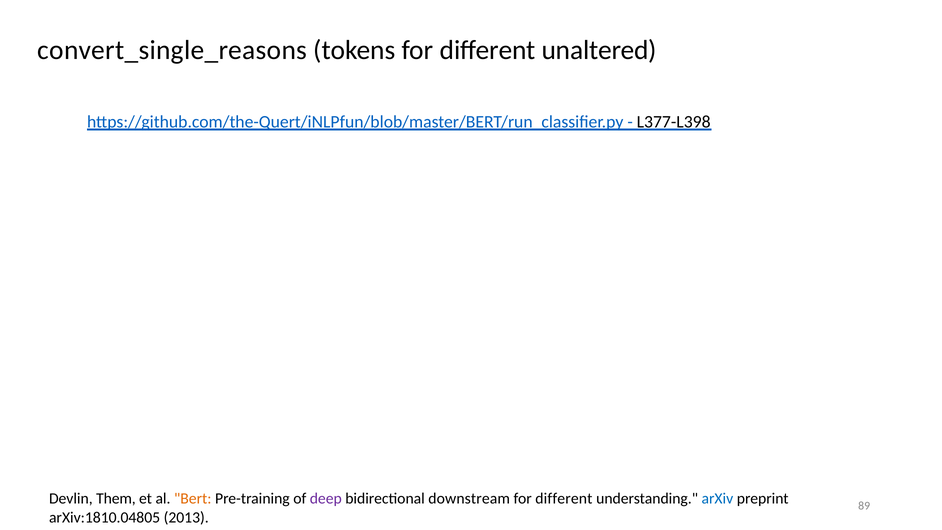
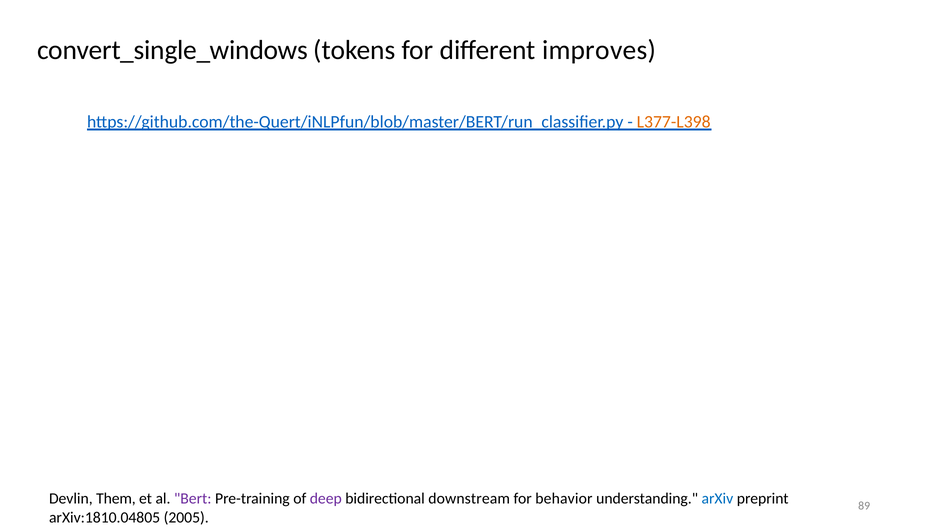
convert_single_reasons: convert_single_reasons -> convert_single_windows (173, 50)
unaltered: unaltered -> improves (599, 50)
L377-L398 colour: black -> orange (674, 122)
Bert colour: orange -> purple (193, 499)
different: different -> behavior (564, 499)
2013: 2013 -> 2005 (186, 517)
